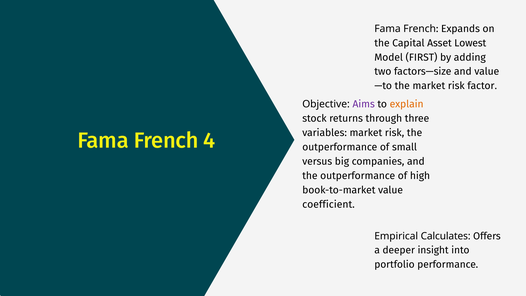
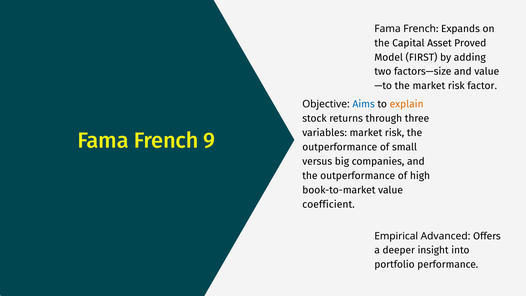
Lowest: Lowest -> Proved (470, 43)
Aims colour: purple -> blue (364, 104)
4: 4 -> 9 (209, 140)
Calculates: Calculates -> Advanced (446, 236)
